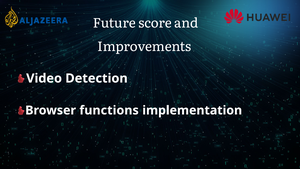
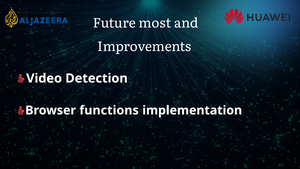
score: score -> most (155, 23)
